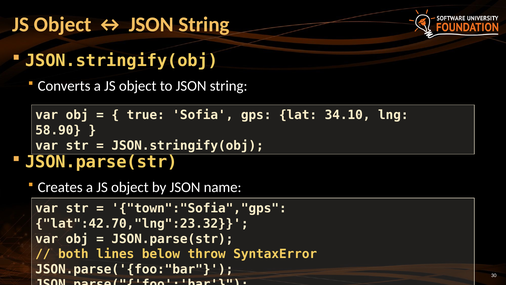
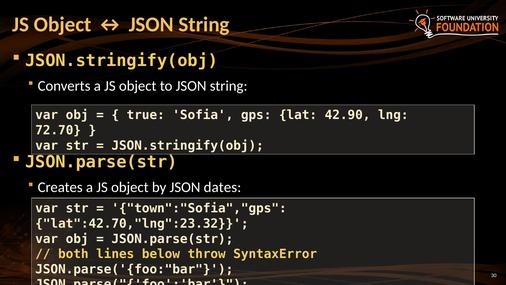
34.10: 34.10 -> 42.90 (348, 115)
58.90: 58.90 -> 72.70 (58, 130)
name: name -> dates (222, 187)
